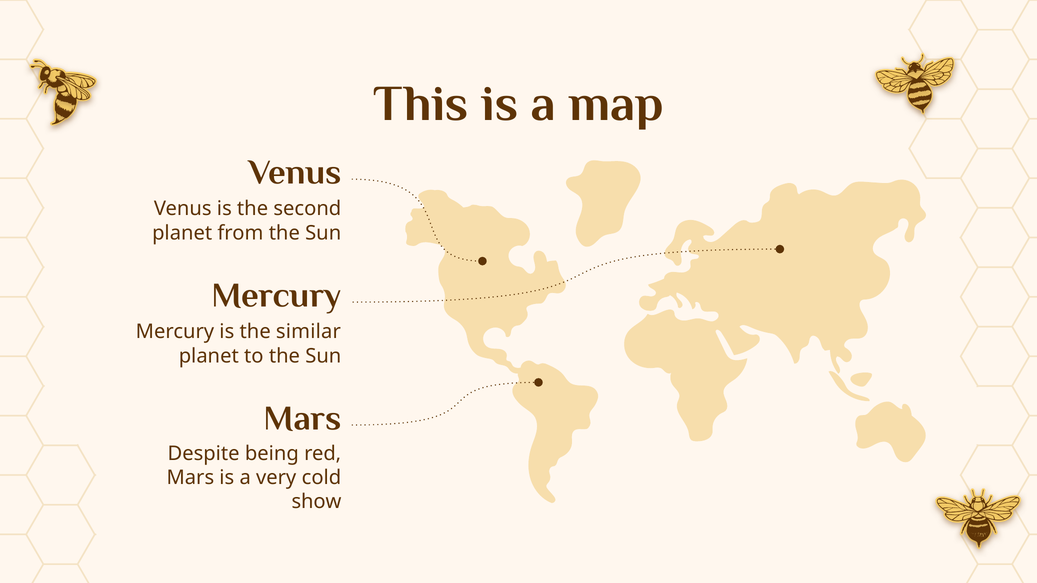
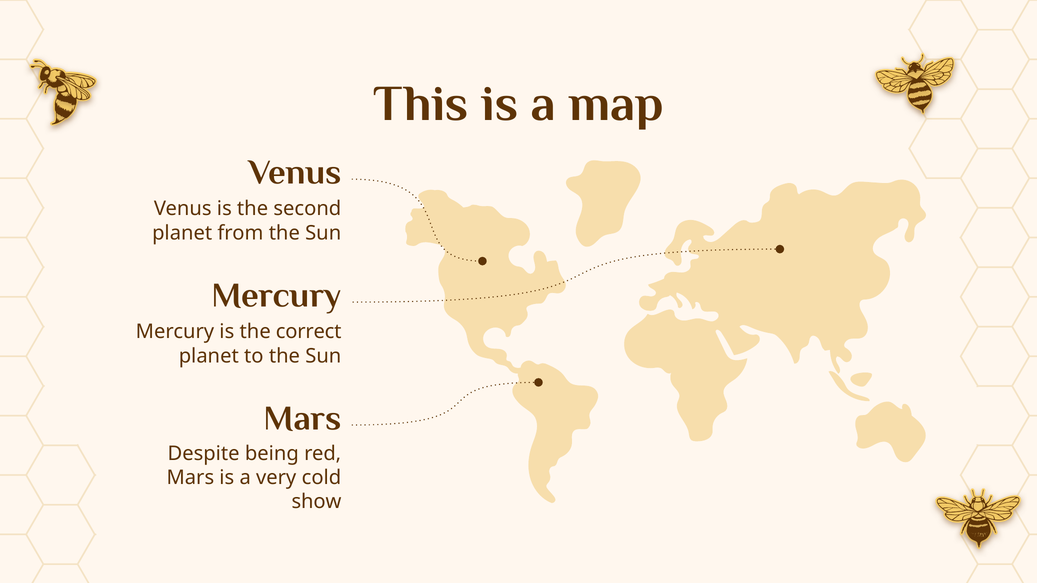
similar: similar -> correct (309, 332)
